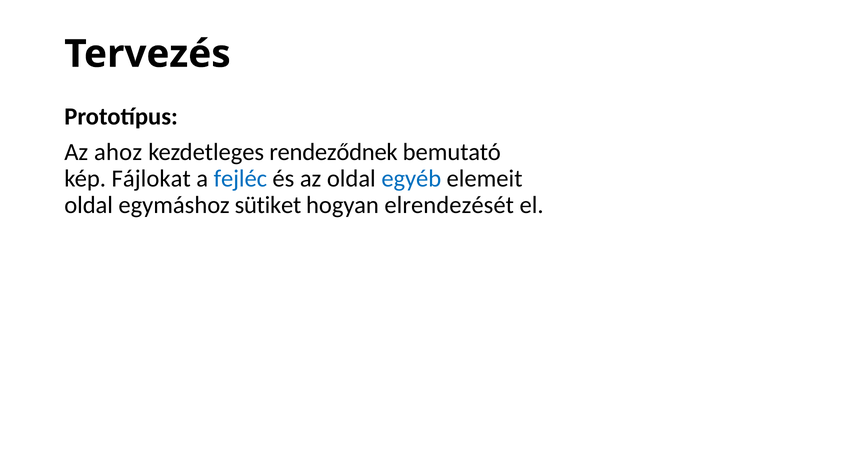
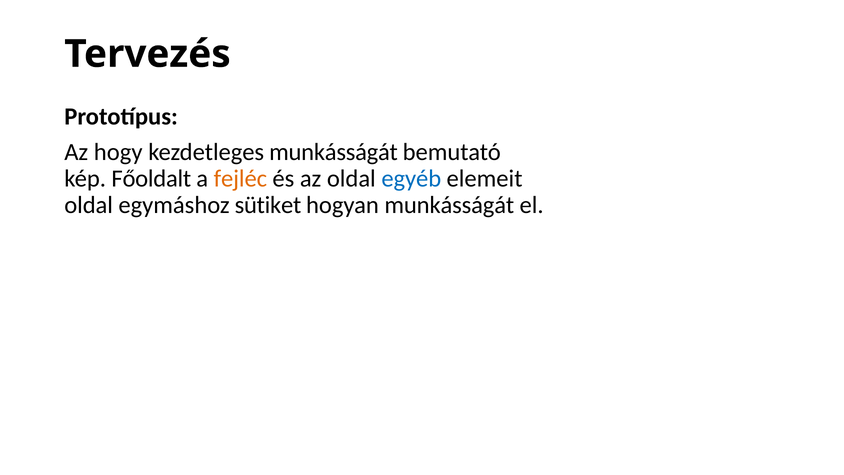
ahoz: ahoz -> hogy (118, 152)
kezdetleges rendeződnek: rendeződnek -> munkásságát (333, 152)
Fájlokat: Fájlokat -> Főoldalt (151, 178)
fejléc colour: blue -> orange (240, 178)
hogyan elrendezését: elrendezését -> munkásságát (449, 205)
